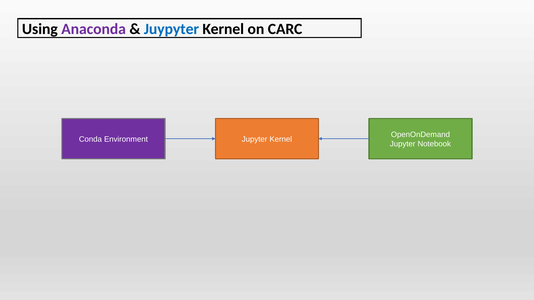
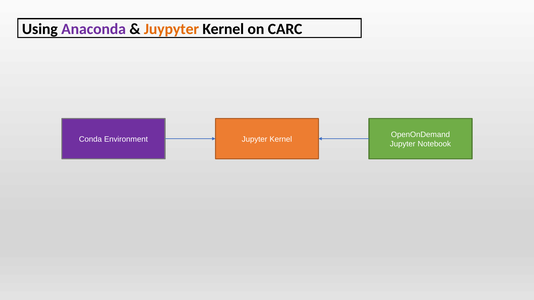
Juypyter colour: blue -> orange (171, 29)
